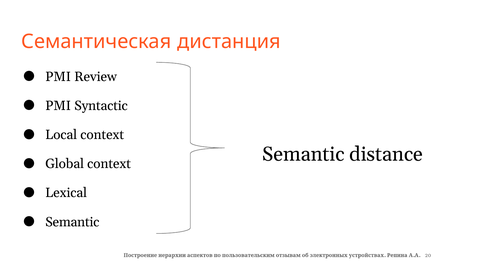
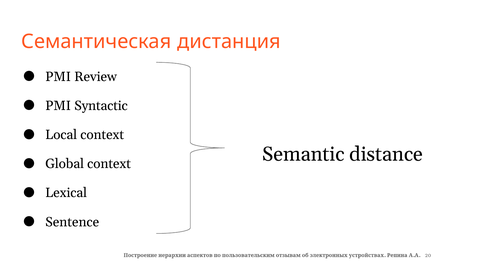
Semantic: Semantic -> Sentence (72, 222)
